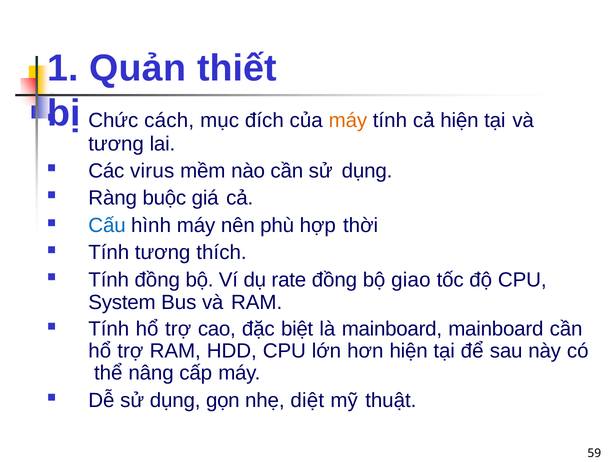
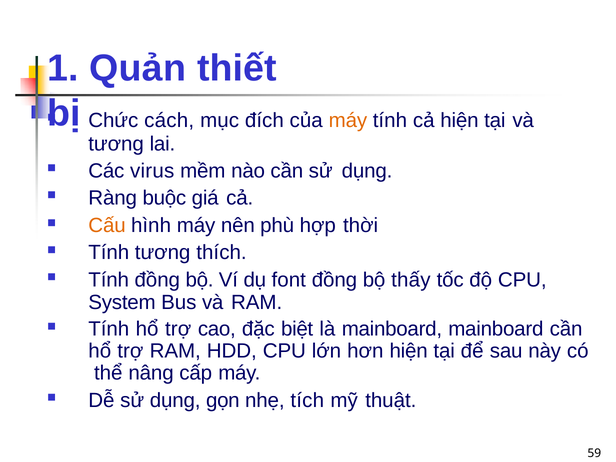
Cấu colour: blue -> orange (107, 226)
rate: rate -> font (289, 280)
giao: giao -> thấy (411, 280)
diệt: diệt -> tích (307, 400)
